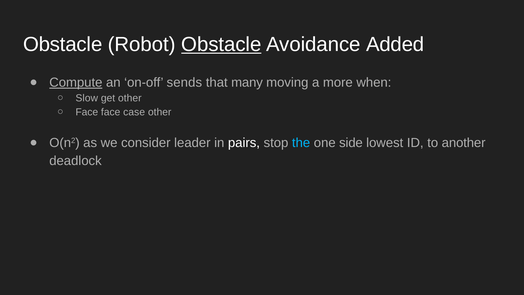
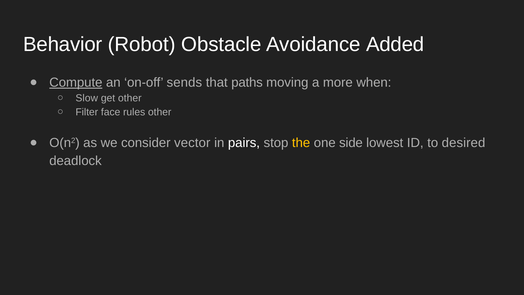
Obstacle: Obstacle -> Behavior (63, 44)
Obstacle underline: present -> none (221, 44)
many: many -> paths (247, 82)
Face: Face -> Filter (87, 112)
case: case -> rules (134, 112)
leader: leader -> vector (192, 143)
the colour: light blue -> yellow (301, 143)
another: another -> desired (464, 143)
